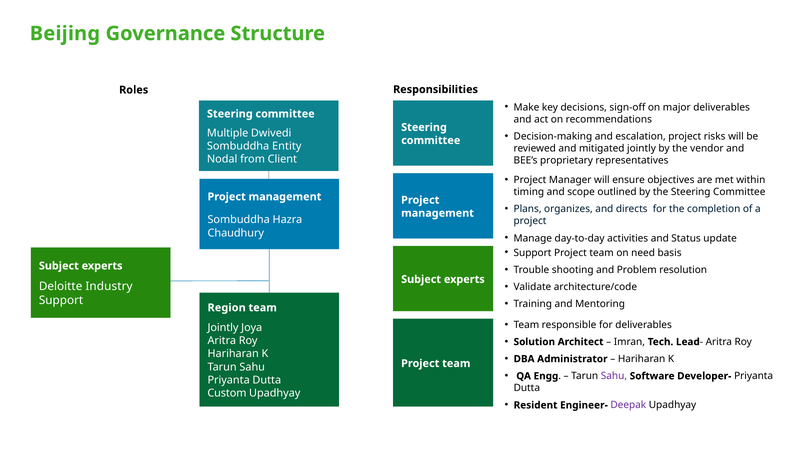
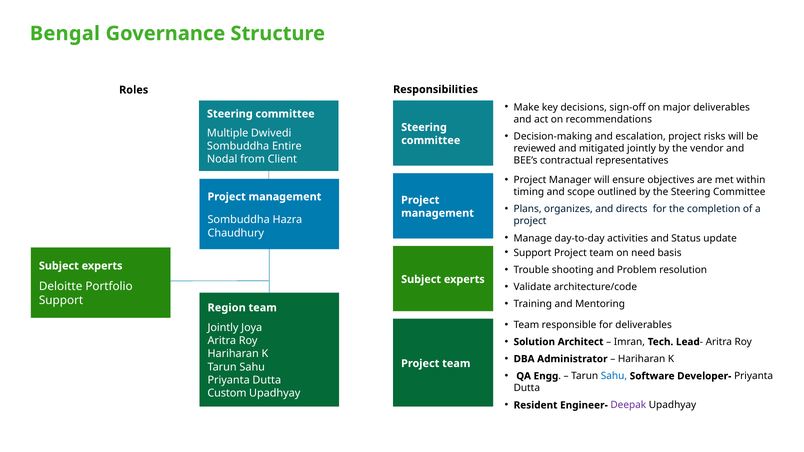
Beijing: Beijing -> Bengal (65, 34)
Entity: Entity -> Entire (287, 146)
proprietary: proprietary -> contractual (567, 161)
Industry: Industry -> Portfolio (109, 287)
Sahu colour: purple -> blue (614, 376)
